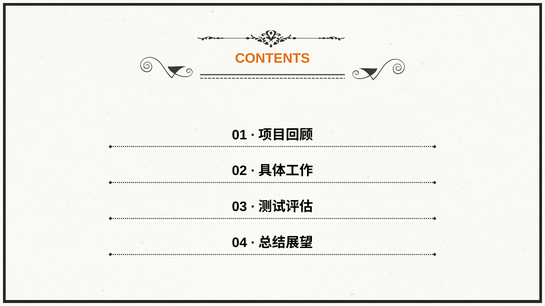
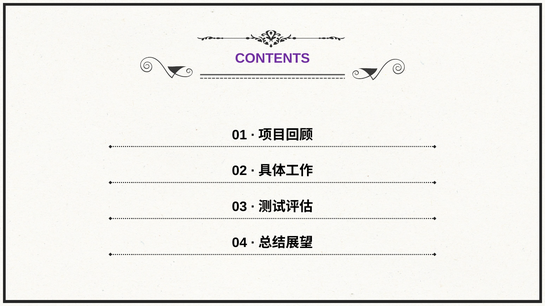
CONTENTS colour: orange -> purple (272, 58)
